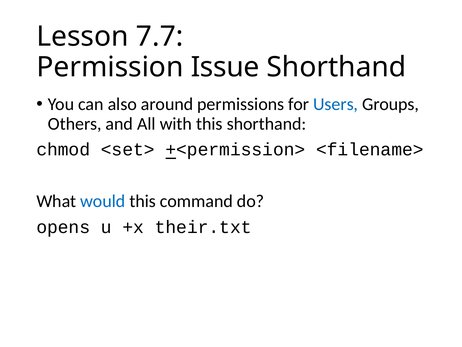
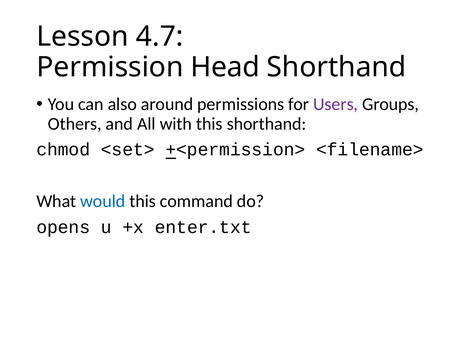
7.7: 7.7 -> 4.7 (160, 37)
Issue: Issue -> Head (225, 67)
Users colour: blue -> purple (336, 104)
their.txt: their.txt -> enter.txt (203, 227)
